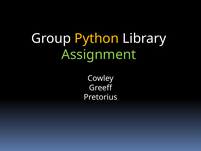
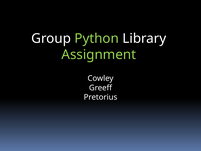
Python colour: yellow -> light green (97, 38)
